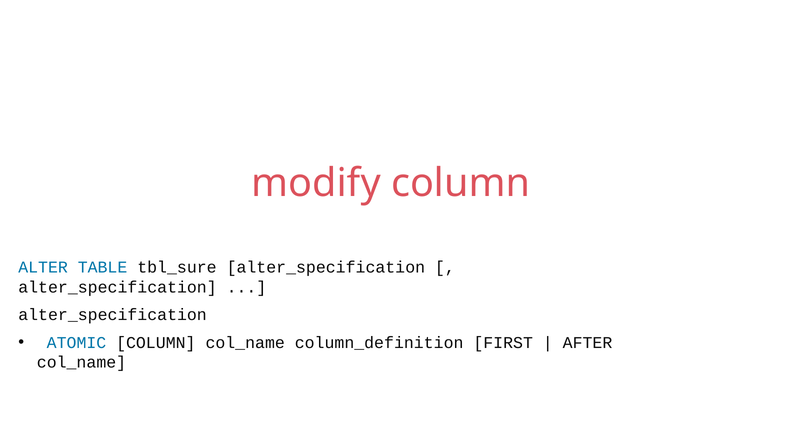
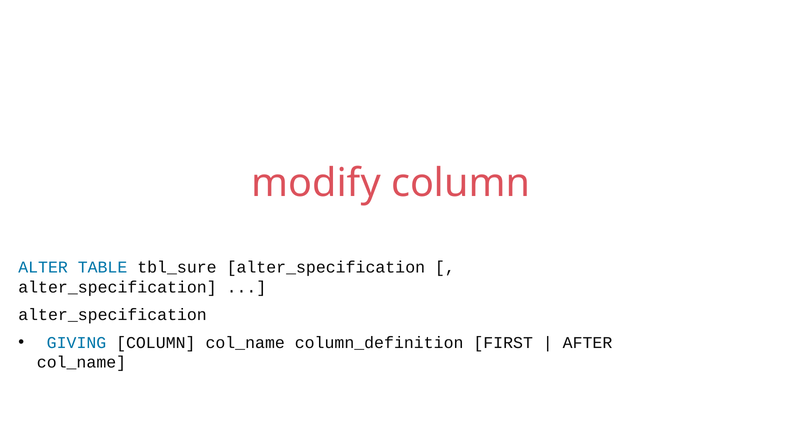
ATOMIC: ATOMIC -> GIVING (77, 342)
